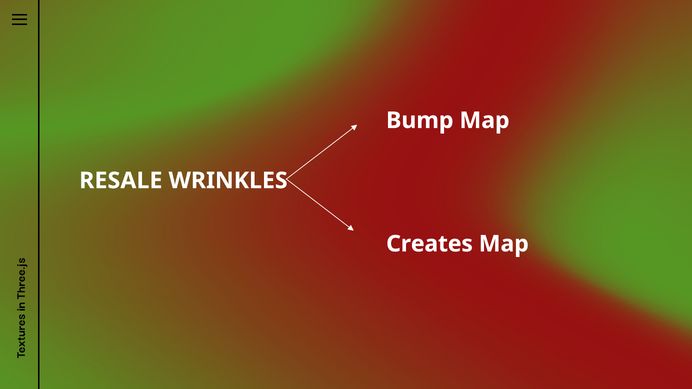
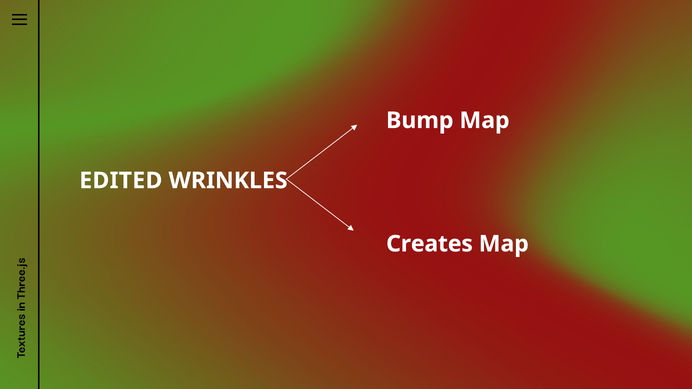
RESALE: RESALE -> EDITED (121, 181)
